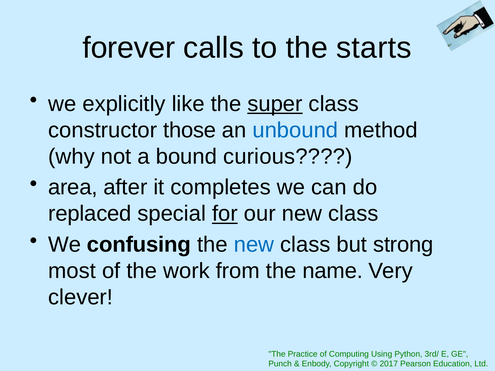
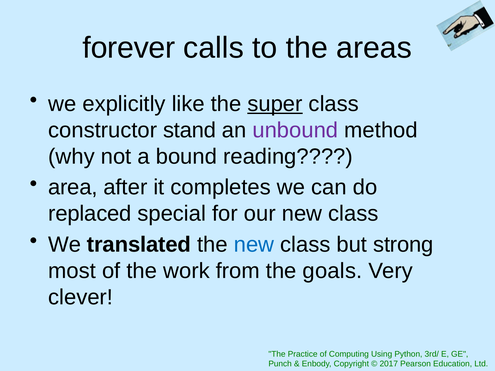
starts: starts -> areas (374, 48)
those: those -> stand (190, 130)
unbound colour: blue -> purple (295, 130)
curious: curious -> reading (288, 157)
for underline: present -> none (225, 214)
confusing: confusing -> translated (139, 245)
name: name -> goals (333, 271)
